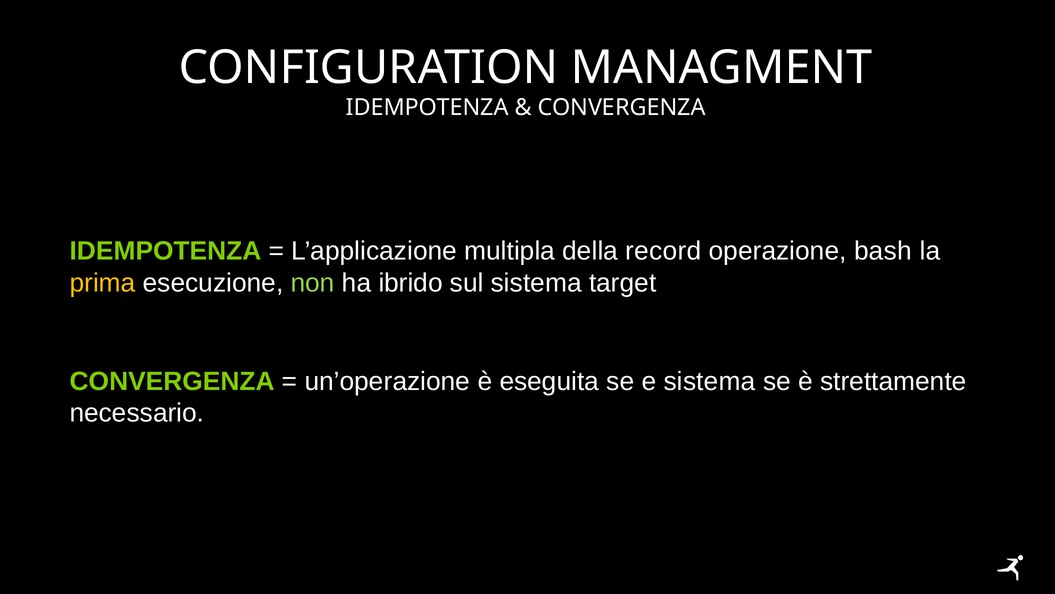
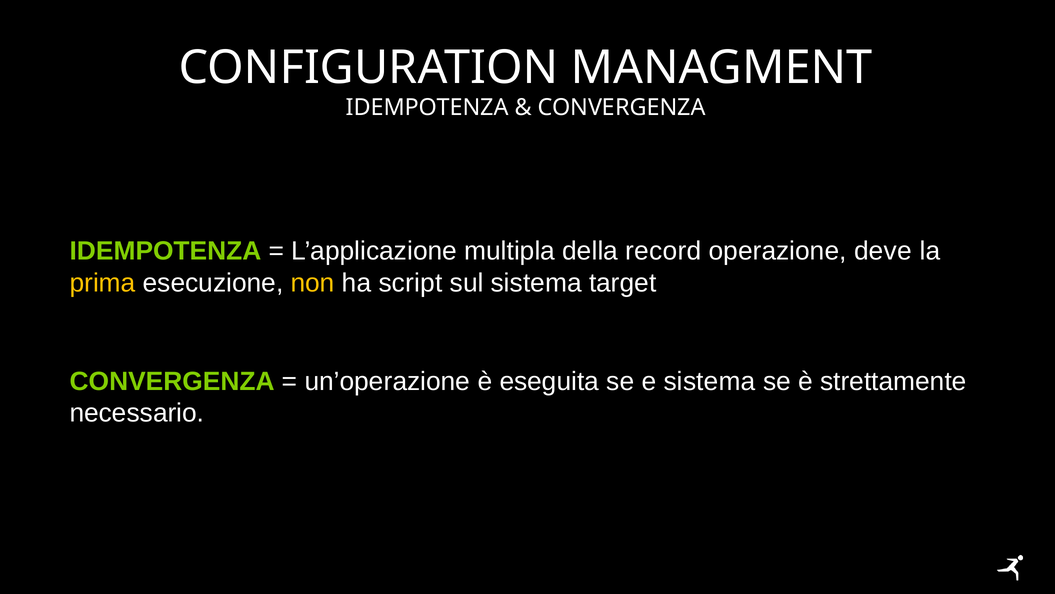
bash: bash -> deve (883, 251)
non colour: light green -> yellow (313, 283)
ibrido: ibrido -> script (411, 283)
